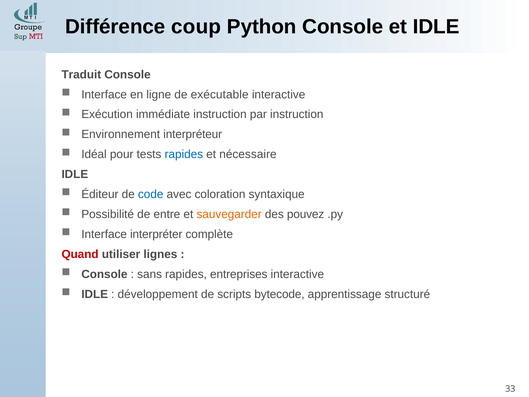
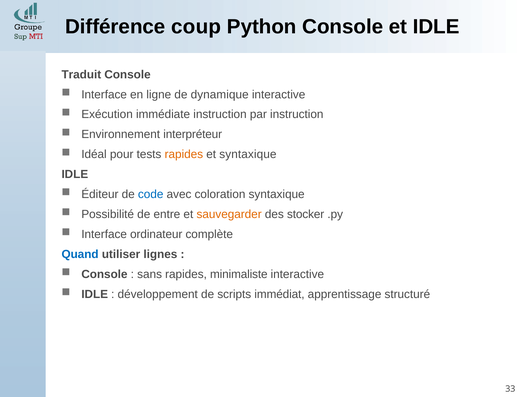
exécutable: exécutable -> dynamique (220, 94)
rapides colour: blue -> orange (184, 154)
et nécessaire: nécessaire -> syntaxique (248, 154)
pouvez: pouvez -> stocker (306, 214)
interpréter: interpréter -> ordinateur (156, 234)
Quand colour: red -> blue (80, 254)
entreprises: entreprises -> minimaliste (239, 274)
bytecode: bytecode -> immédiat (279, 294)
